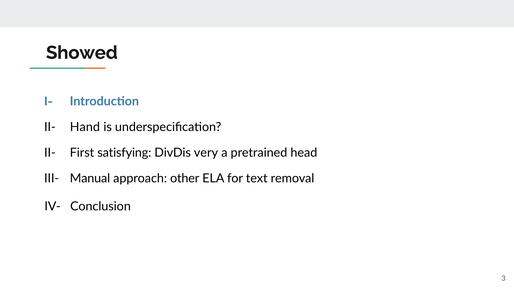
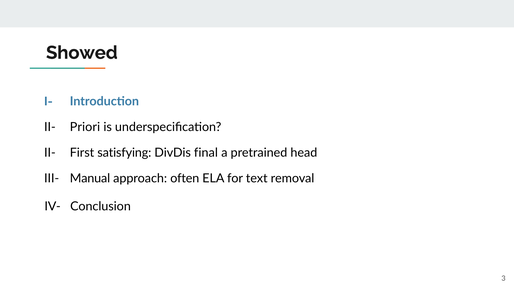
Hand: Hand -> Priori (85, 127)
very: very -> final (206, 153)
other: other -> often (185, 179)
